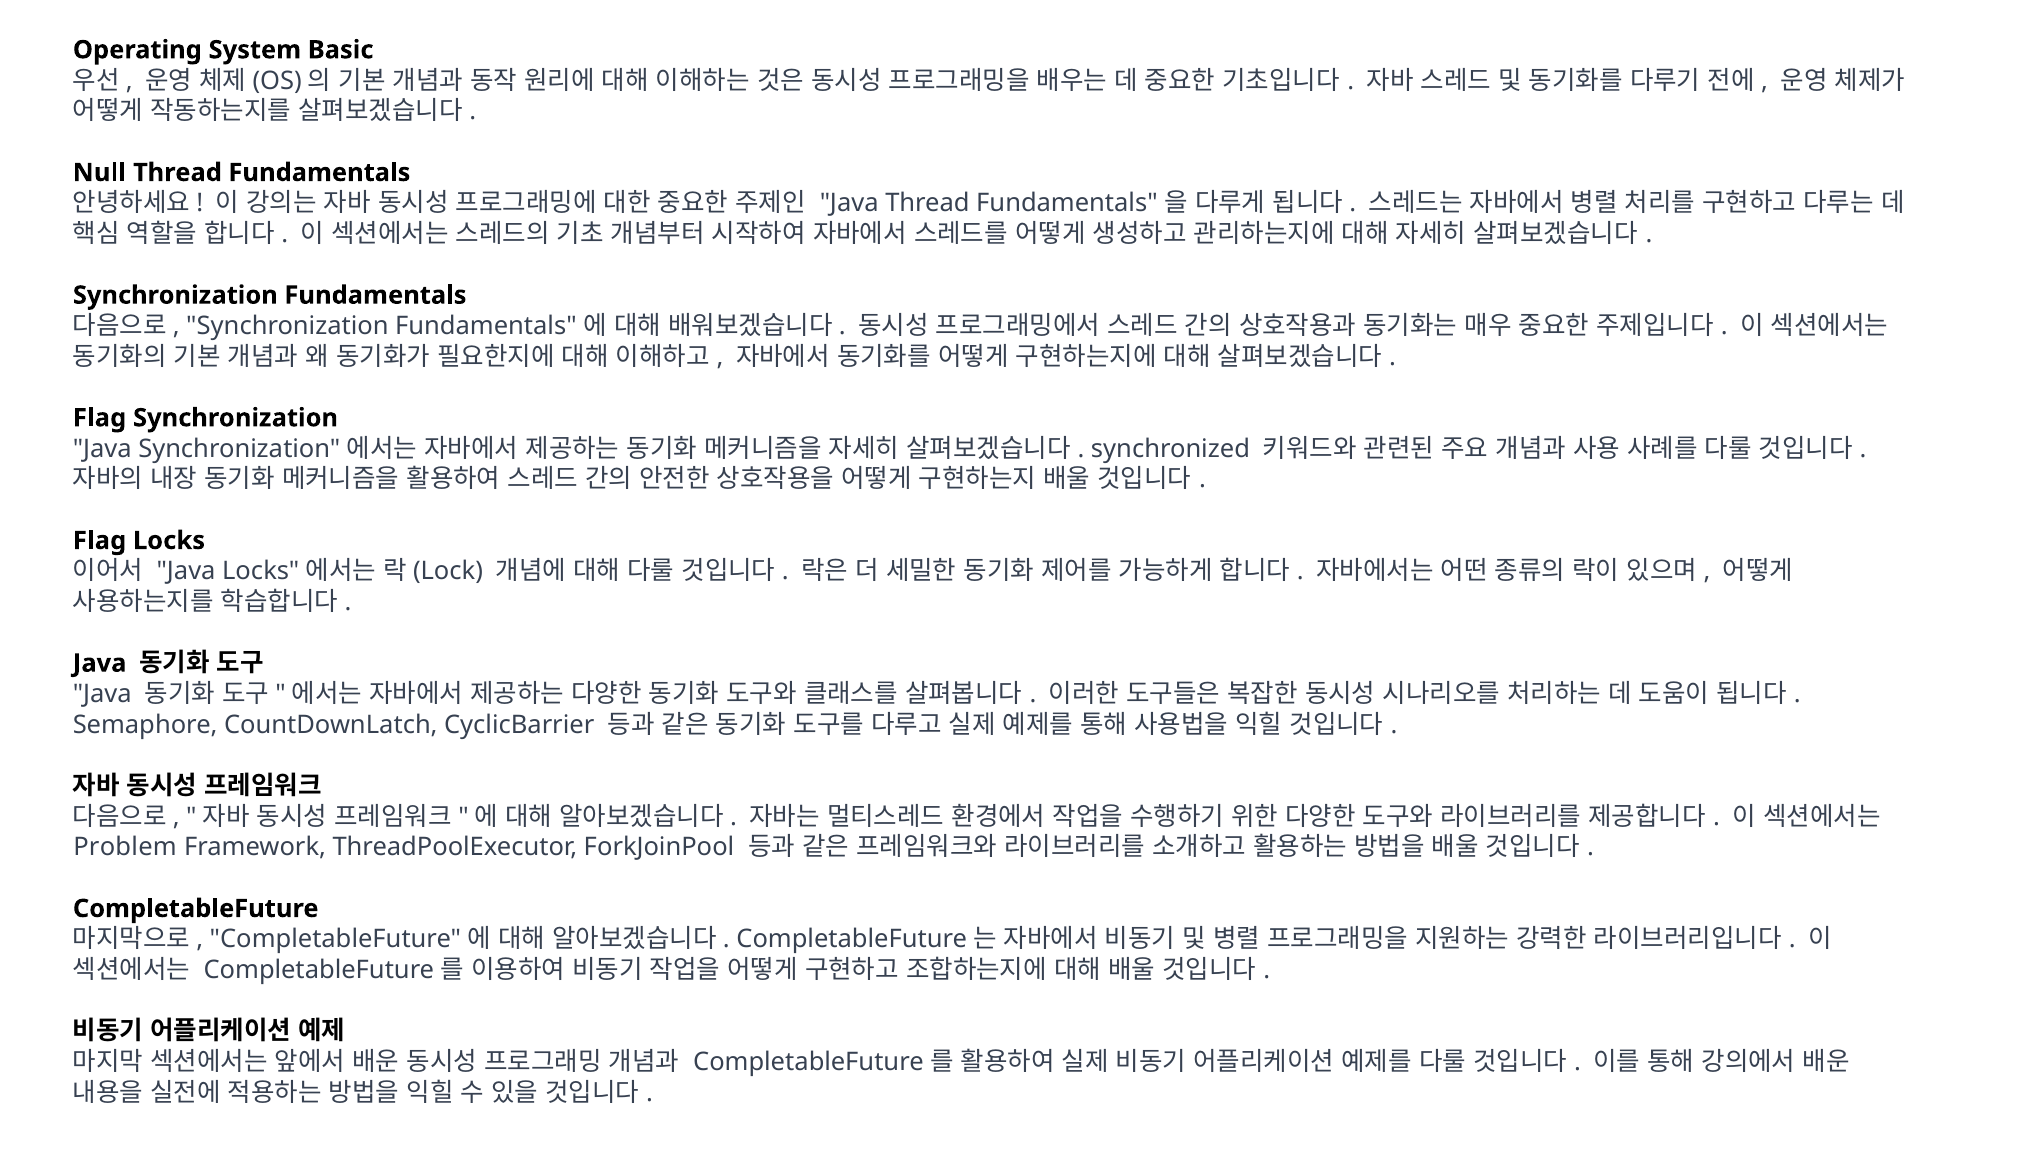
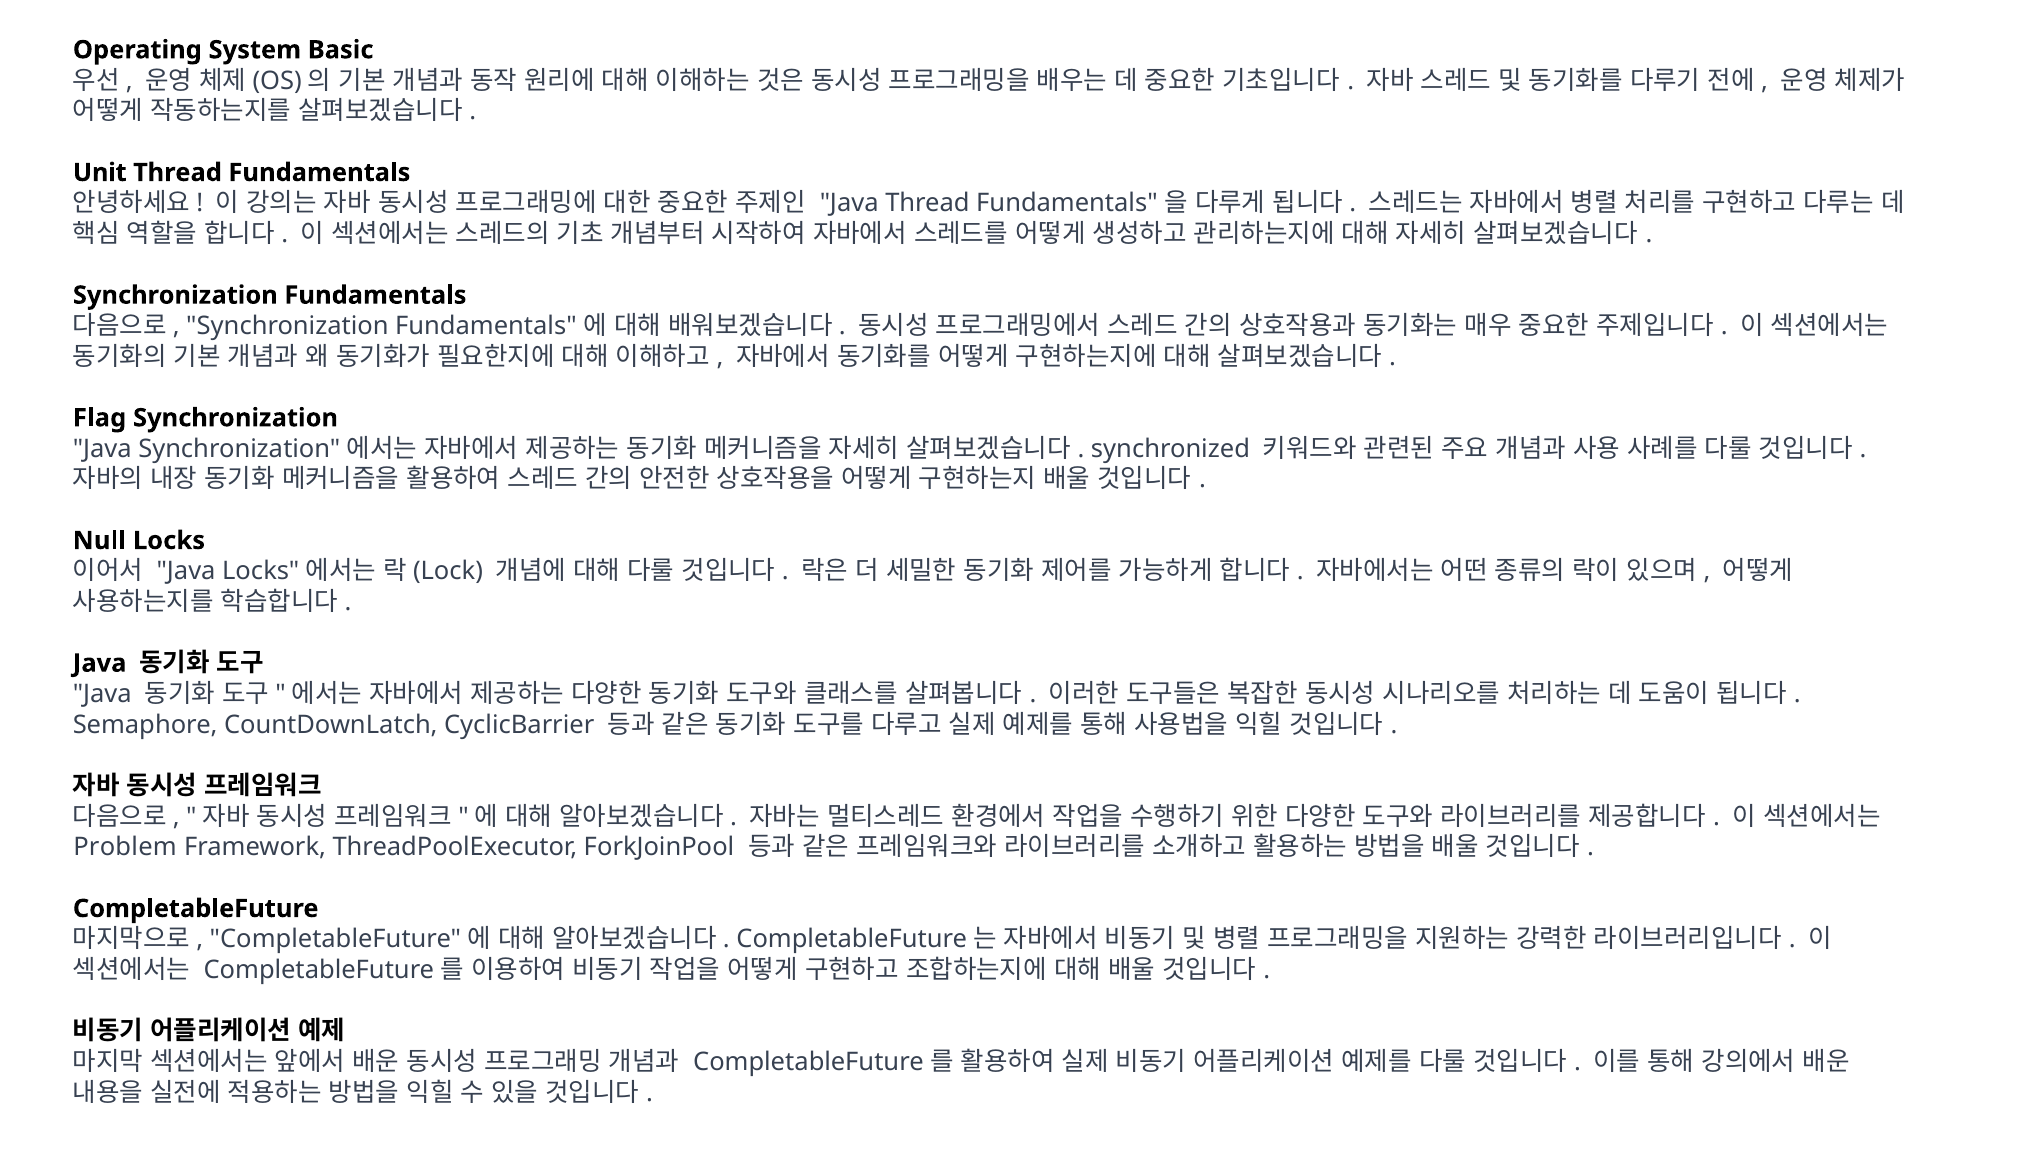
Null: Null -> Unit (100, 173)
Flag: Flag -> Null (100, 540)
